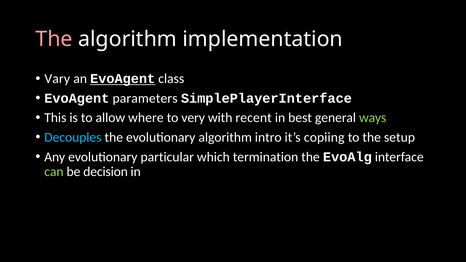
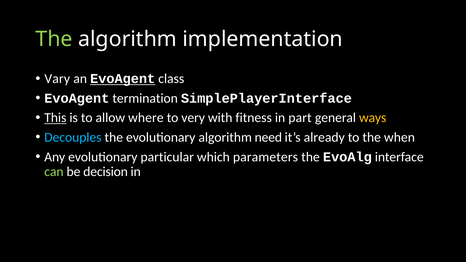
The colour: pink -> light green (54, 39)
parameters: parameters -> termination (145, 98)
This underline: none -> present (55, 118)
recent: recent -> fitness (254, 118)
best: best -> part (300, 118)
ways colour: light green -> yellow (373, 118)
intro: intro -> need (268, 137)
copiing: copiing -> already (324, 137)
setup: setup -> when (399, 137)
termination: termination -> parameters (265, 157)
